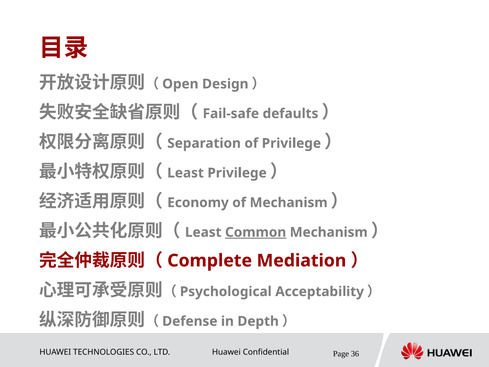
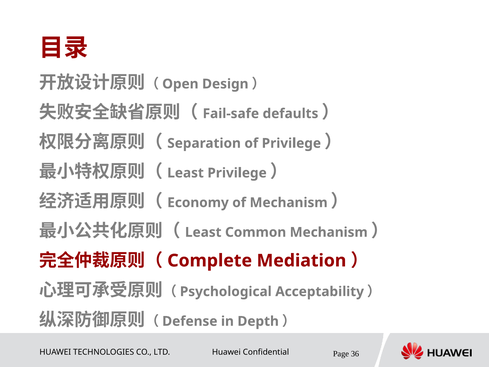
Common underline: present -> none (256, 232)
